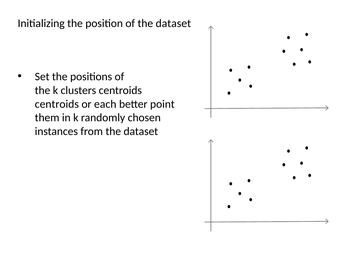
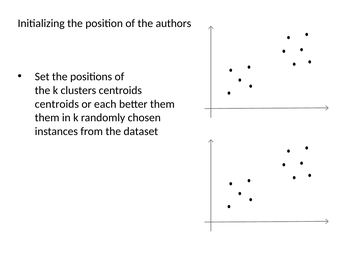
of the dataset: dataset -> authors (173, 23)
better point: point -> them (162, 104)
